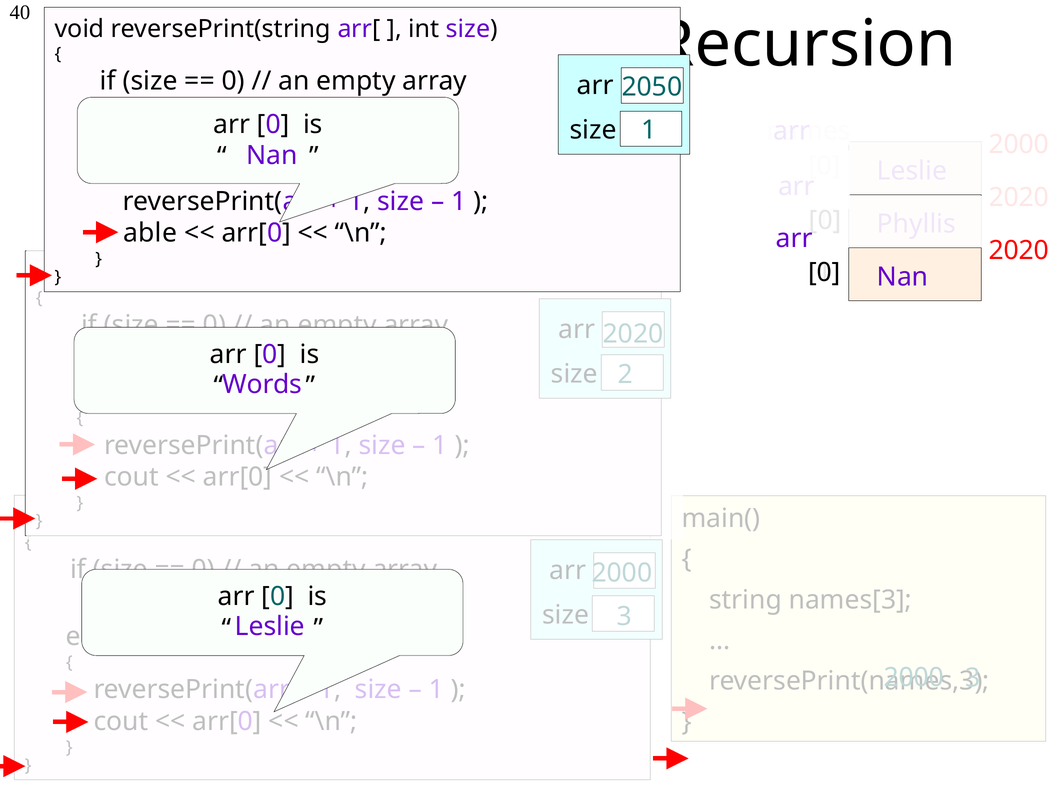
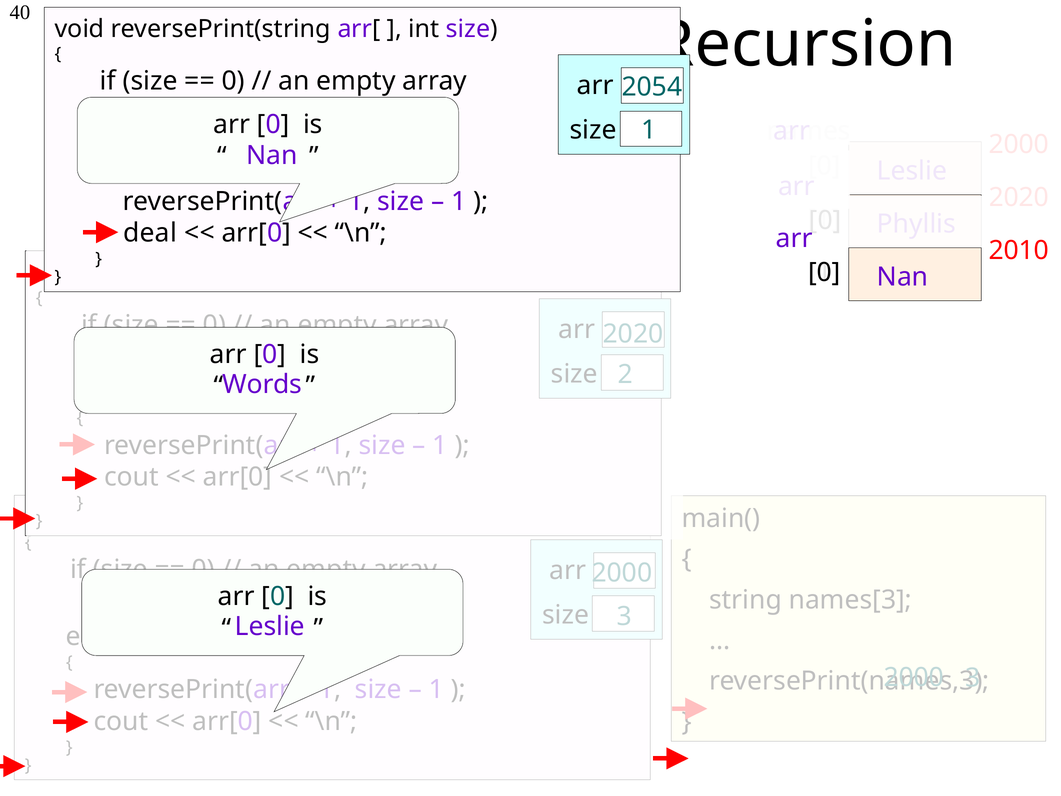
2050: 2050 -> 2054 (652, 87)
able: able -> deal (150, 233)
2020: 2020 -> 2010 (1019, 251)
